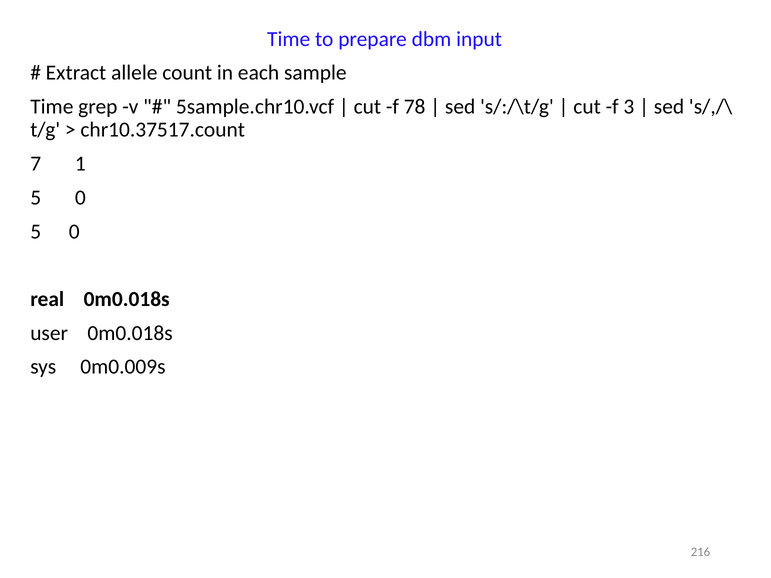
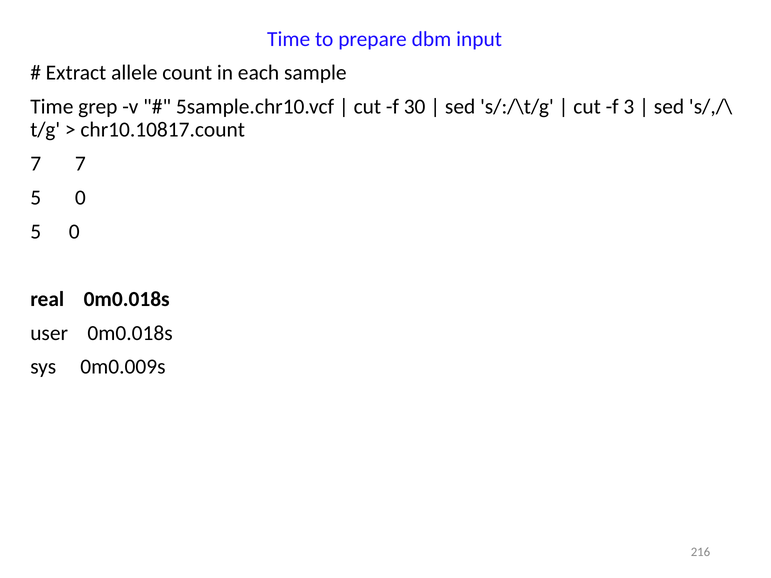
78: 78 -> 30 (415, 107)
chr10.37517.count: chr10.37517.count -> chr10.10817.count (163, 130)
7 1: 1 -> 7 (80, 164)
